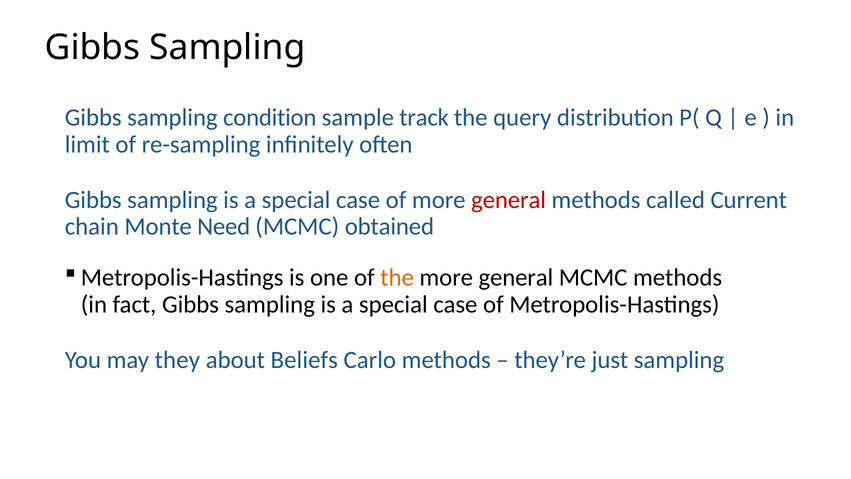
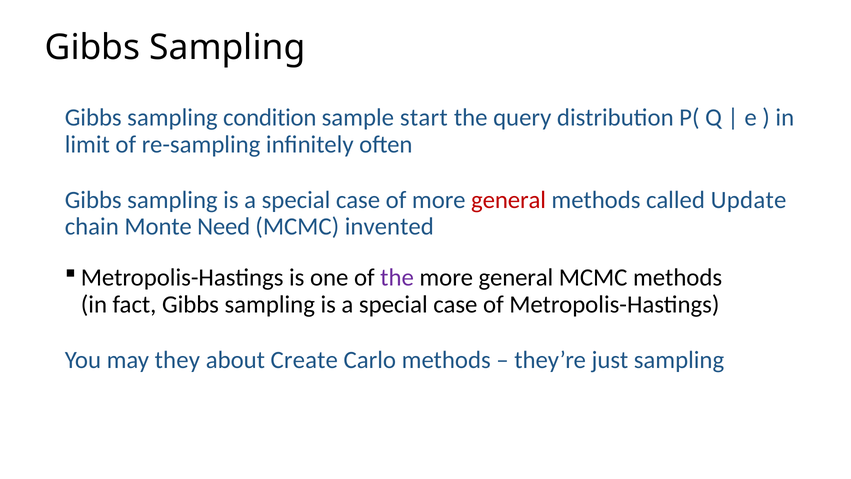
track: track -> start (424, 117)
Current: Current -> Update (749, 200)
obtained: obtained -> invented (389, 227)
the colour: orange -> purple (397, 277)
Beliefs: Beliefs -> Create (304, 360)
